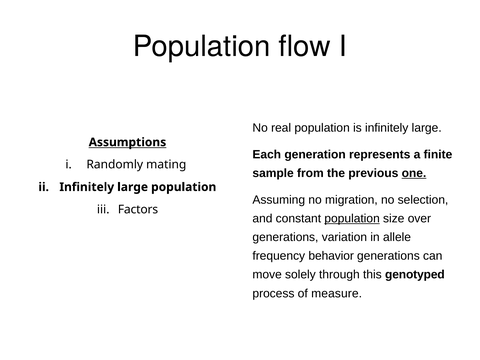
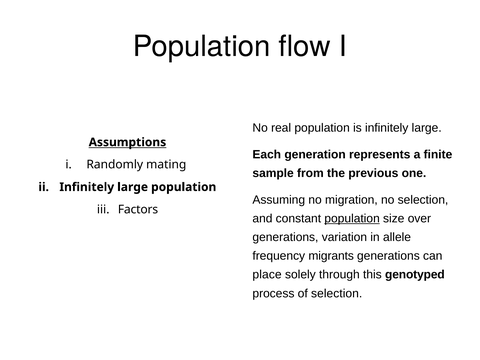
one underline: present -> none (414, 173)
behavior: behavior -> migrants (331, 256)
move: move -> place (267, 275)
of measure: measure -> selection (337, 293)
